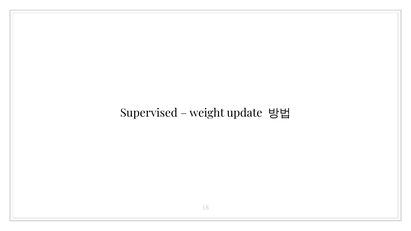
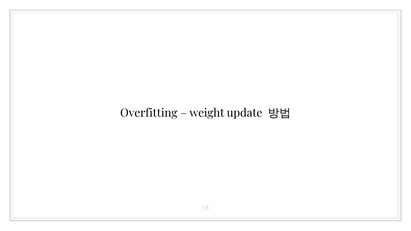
Supervised: Supervised -> Overfitting (149, 113)
